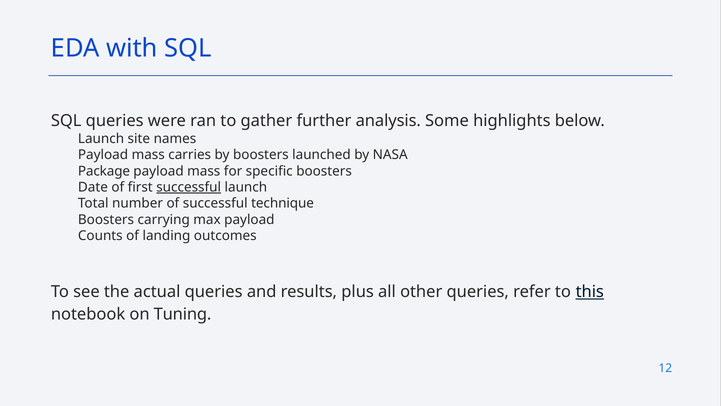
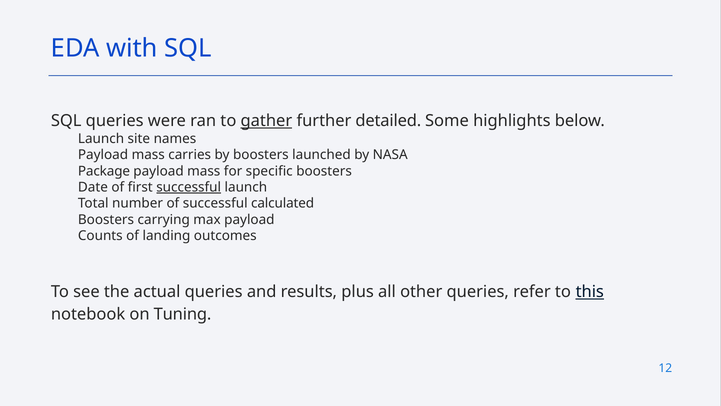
gather underline: none -> present (266, 121)
analysis: analysis -> detailed (388, 121)
technique: technique -> calculated (283, 203)
